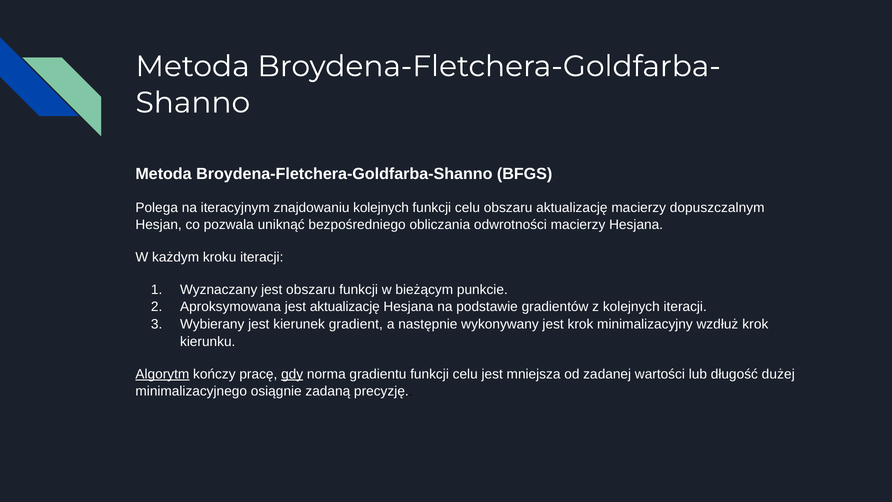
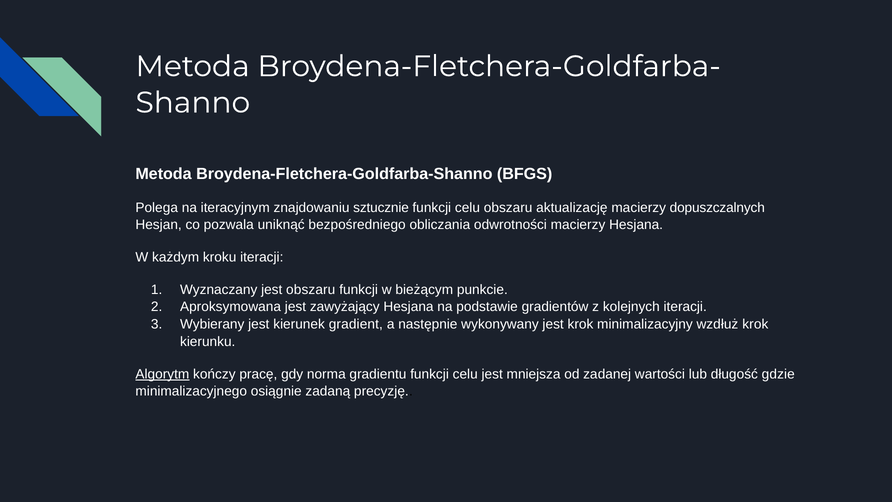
znajdowaniu kolejnych: kolejnych -> sztucznie (381, 207)
dopuszczalnym: dopuszczalnym -> dopuszczalnych (717, 207)
jest aktualizację: aktualizację -> zawyżający (345, 307)
gdy underline: present -> none (292, 374)
dużej: dużej -> gdzie (778, 374)
